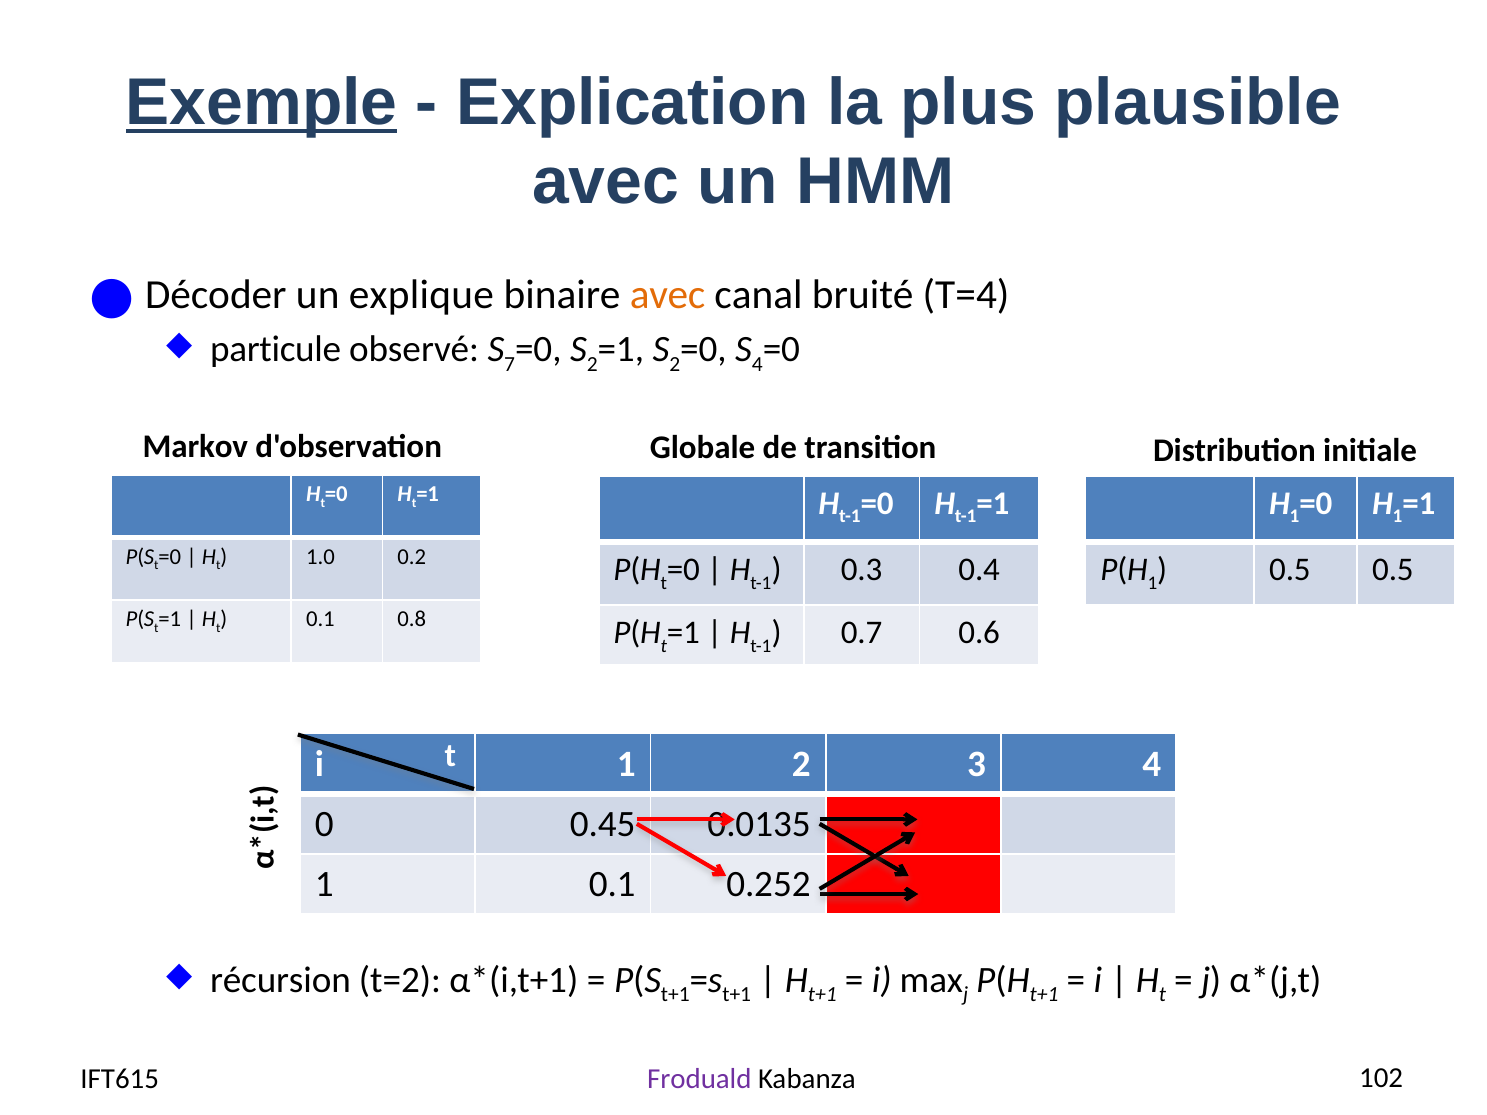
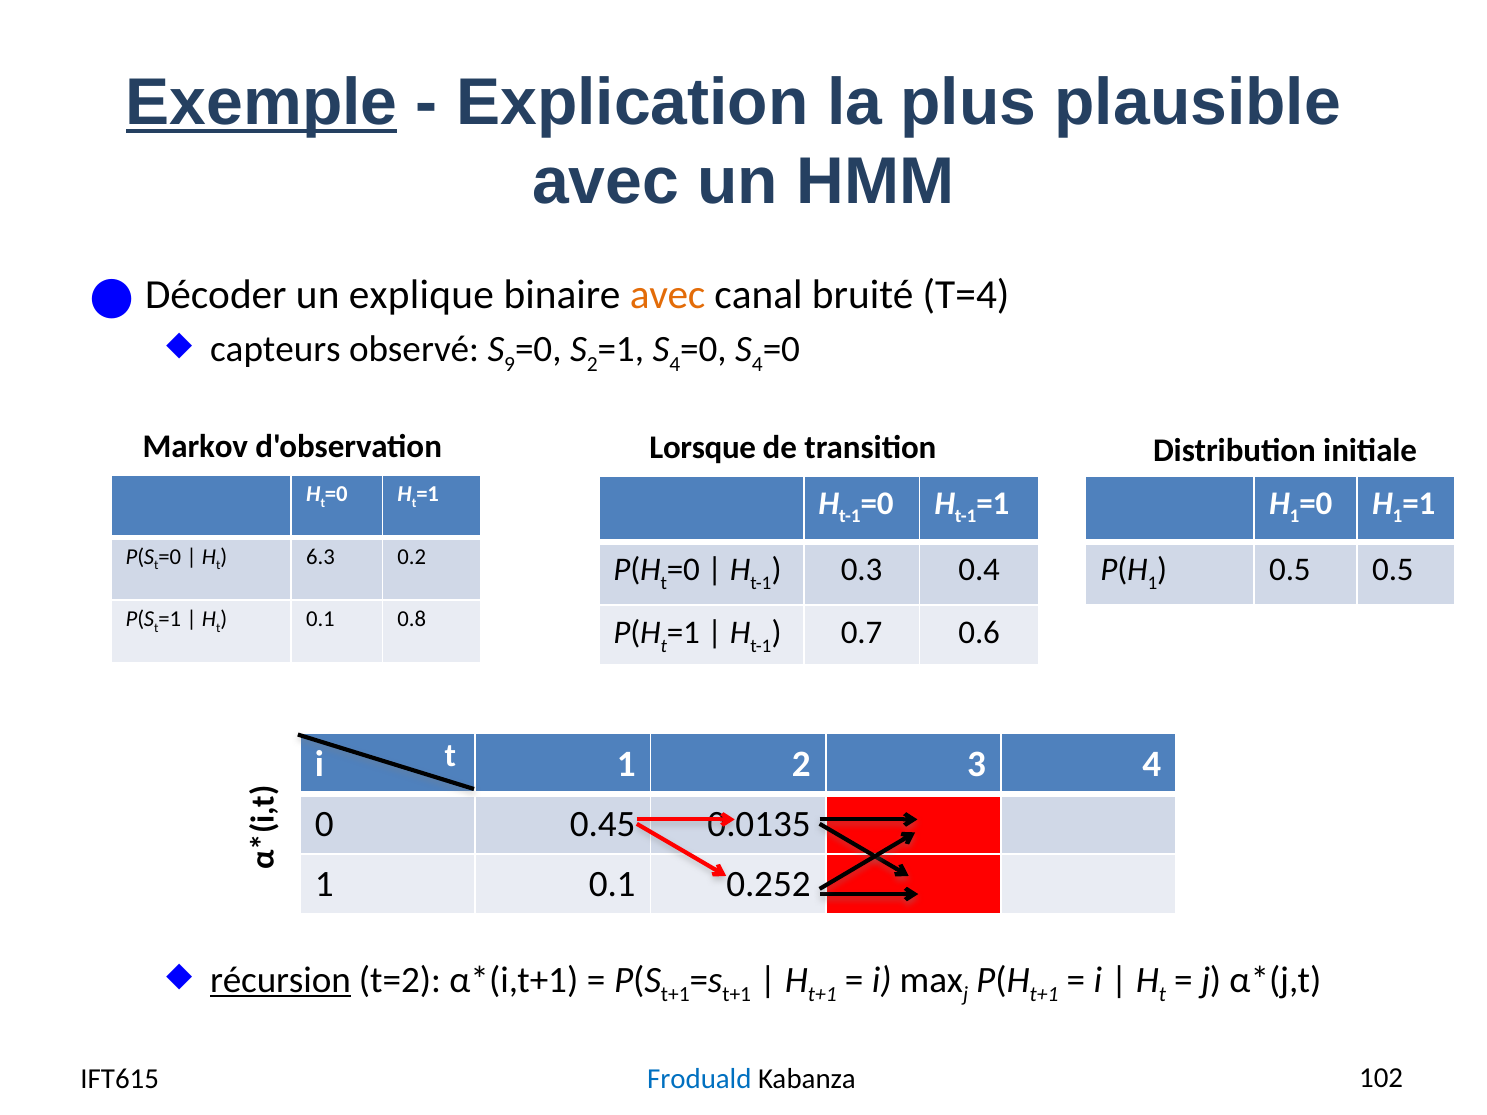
particule: particule -> capteurs (275, 350)
7: 7 -> 9 (510, 364)
2: 2 -> 4 (675, 364)
Globale: Globale -> Lorsque (703, 448)
1.0: 1.0 -> 6.3 (320, 557)
récursion underline: none -> present (280, 980)
Froduald colour: purple -> blue (699, 1079)
